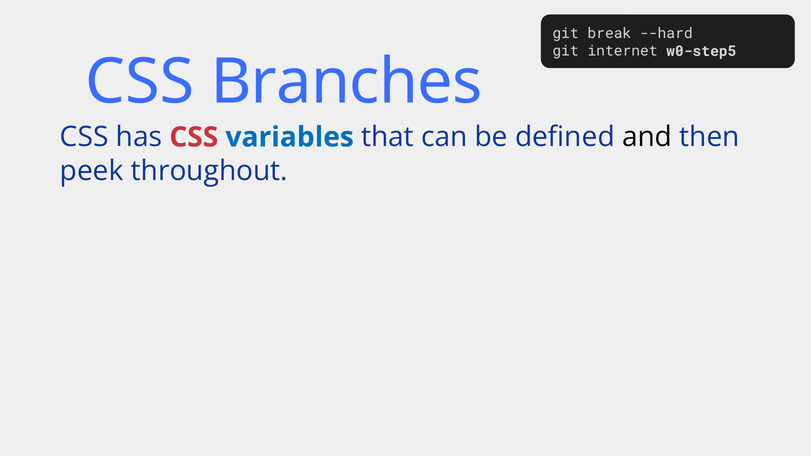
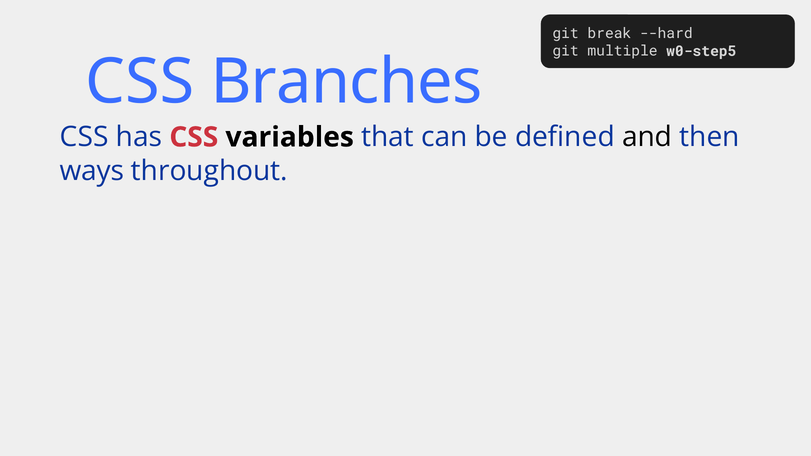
internet: internet -> multiple (623, 51)
variables colour: blue -> black (290, 137)
peek: peek -> ways (92, 171)
